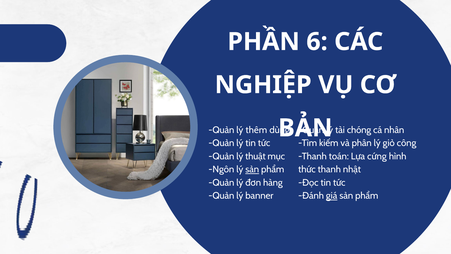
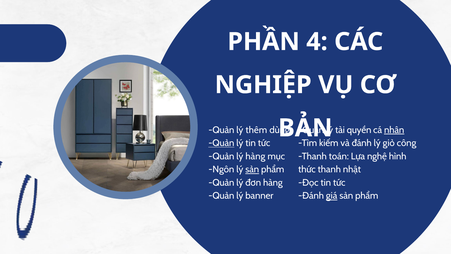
6: 6 -> 4 (317, 42)
chóng: chóng -> quyền (359, 130)
nhân underline: none -> present (394, 130)
Quản underline: none -> present (221, 143)
và phân: phân -> đánh (362, 143)
lý thuật: thuật -> hàng (255, 156)
cứng: cứng -> nghệ (377, 156)
